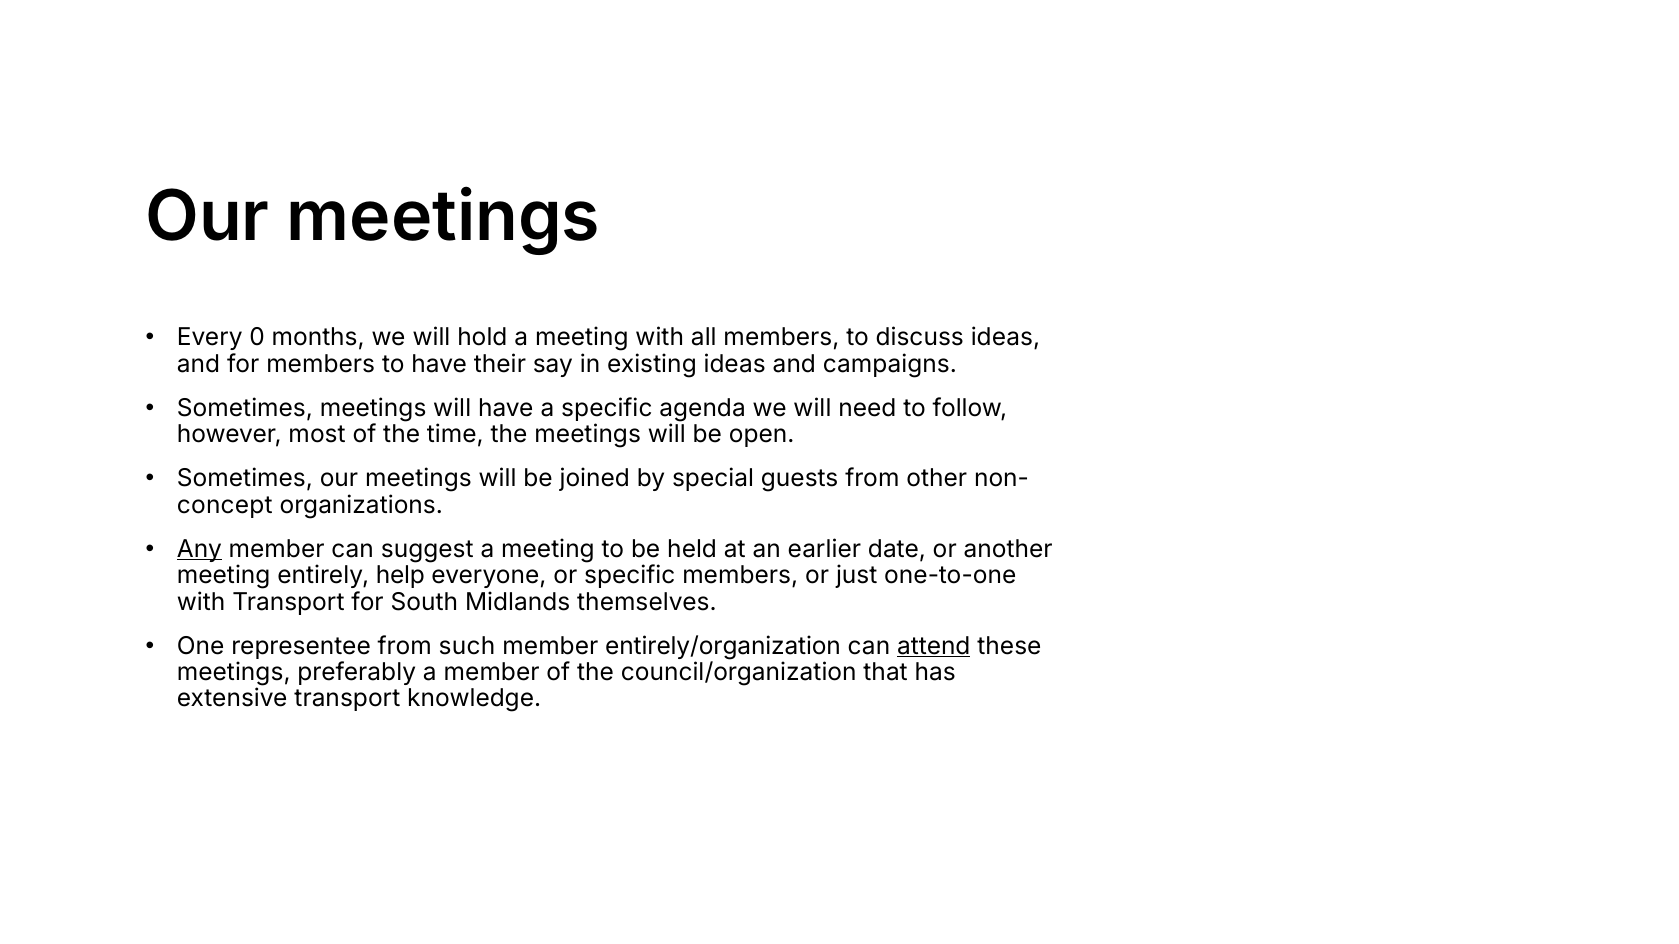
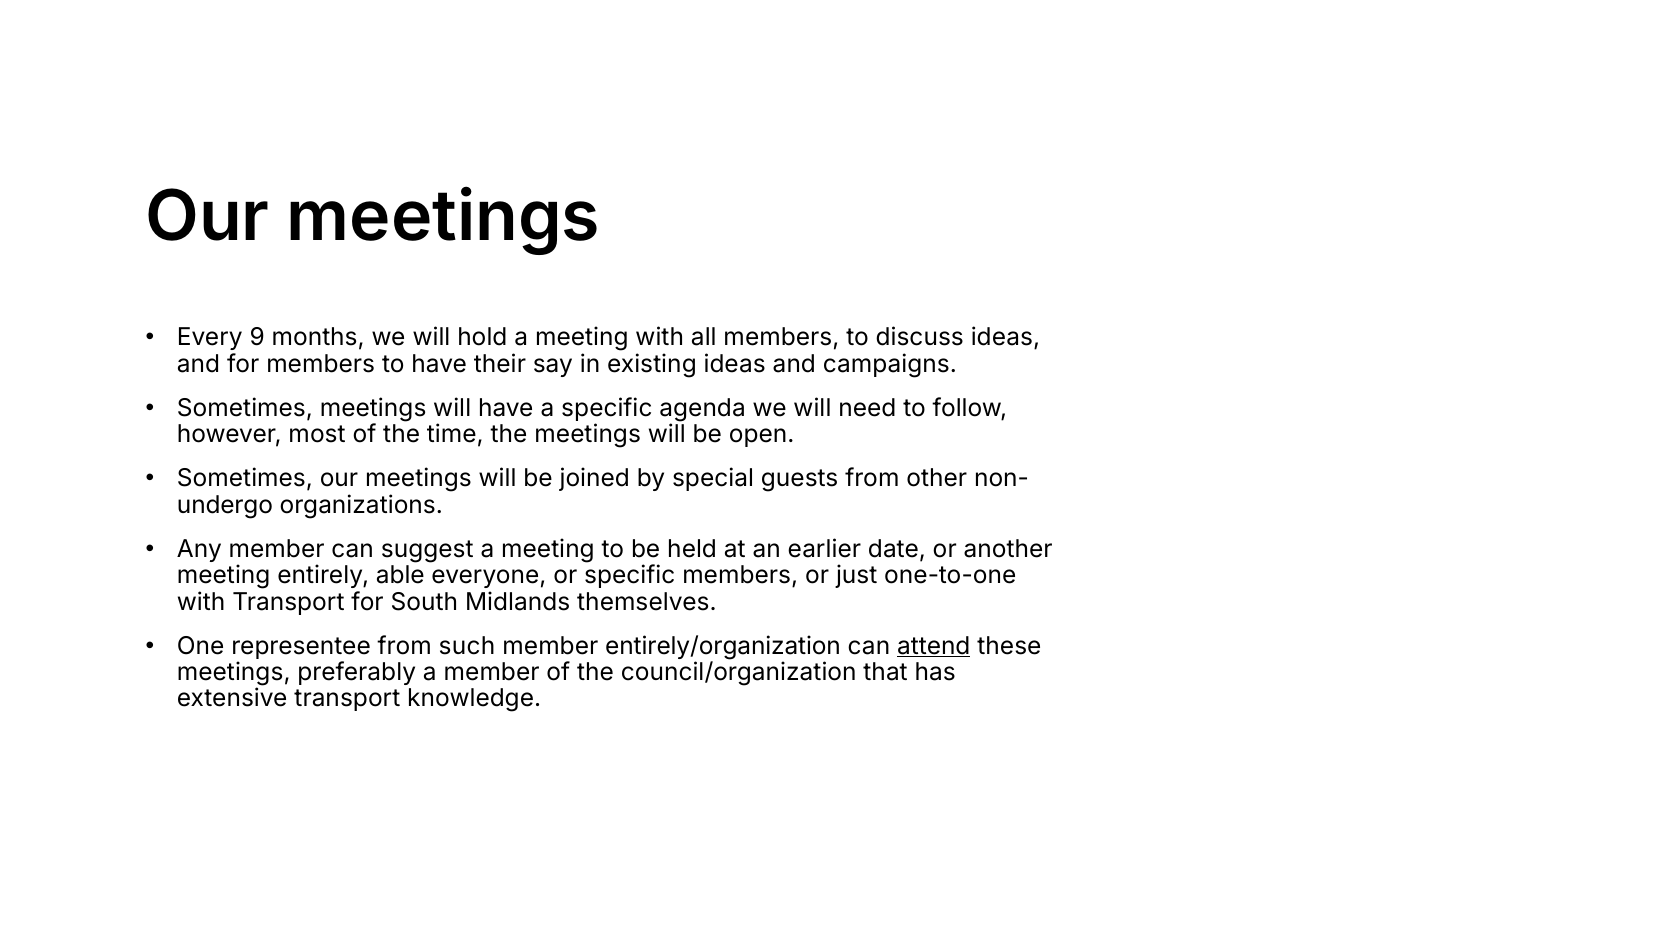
0: 0 -> 9 (257, 338)
concept: concept -> undergo (225, 505)
Any underline: present -> none (199, 549)
help: help -> able (400, 576)
